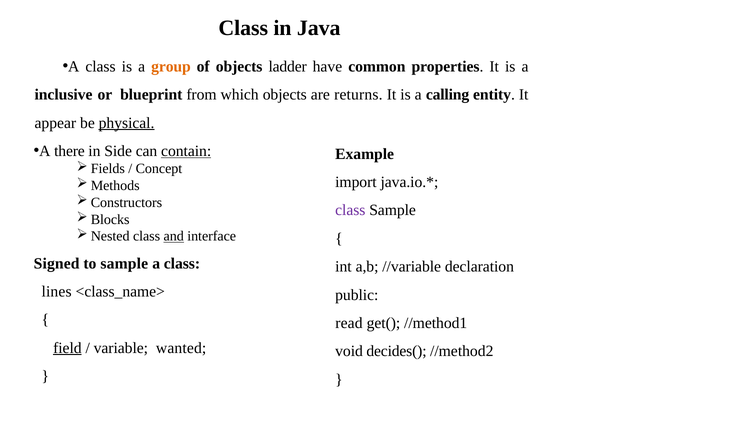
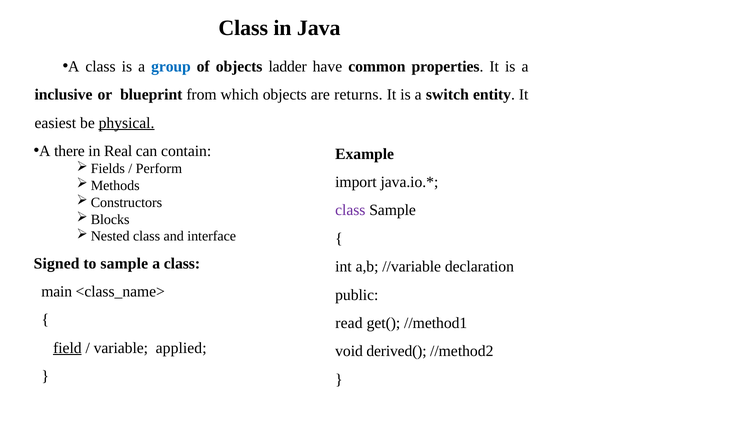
group colour: orange -> blue (171, 67)
calling: calling -> switch (447, 95)
appear: appear -> easiest (55, 123)
Side: Side -> Real (118, 151)
contain underline: present -> none (186, 151)
Concept: Concept -> Perform (159, 169)
and underline: present -> none (174, 236)
lines: lines -> main (57, 292)
wanted: wanted -> applied (181, 348)
decides(: decides( -> derived( (397, 351)
